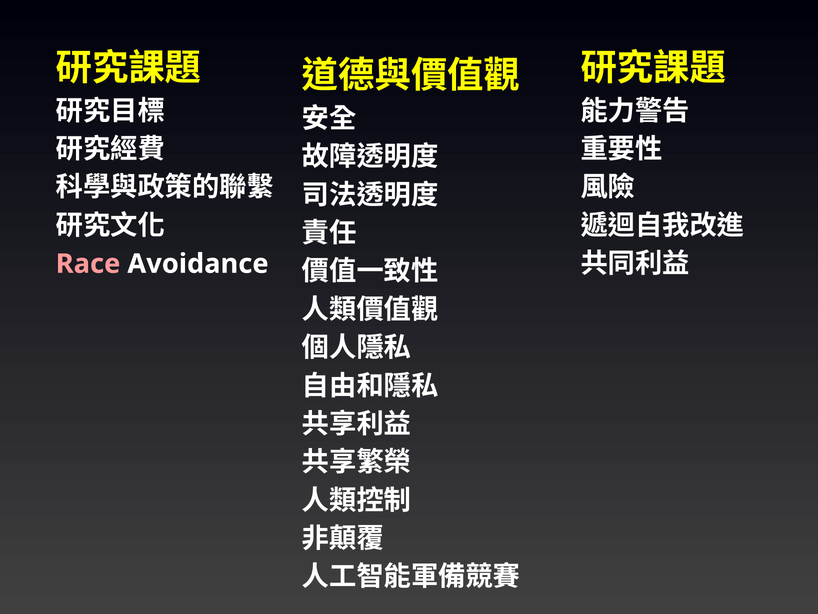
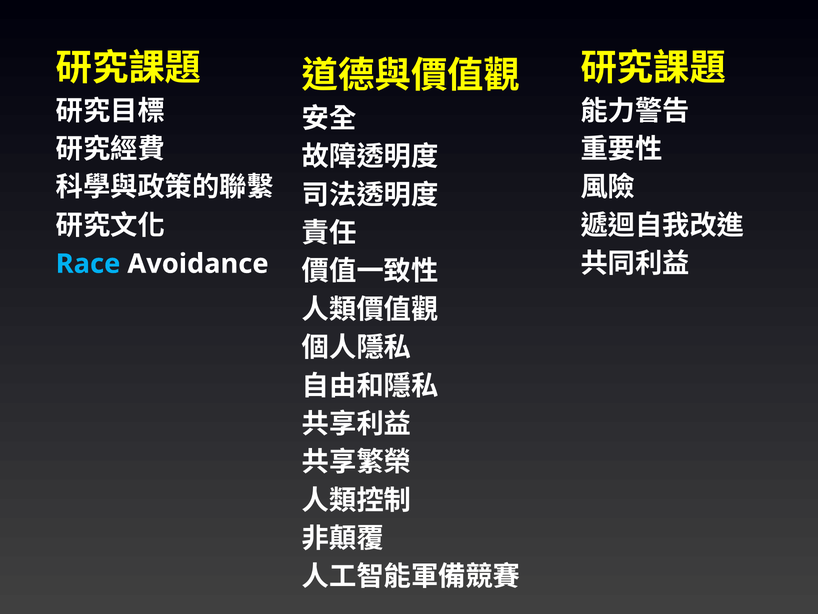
Race colour: pink -> light blue (88, 264)
